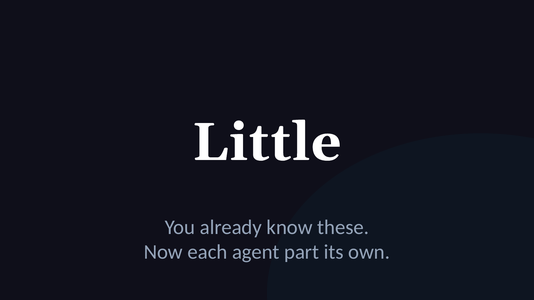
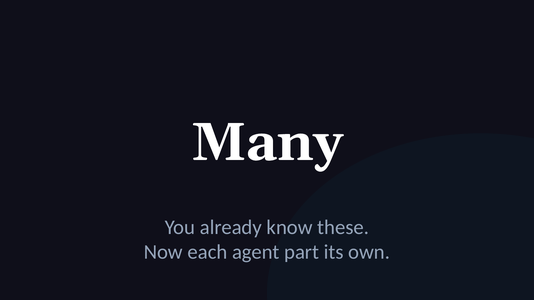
Little: Little -> Many (267, 143)
